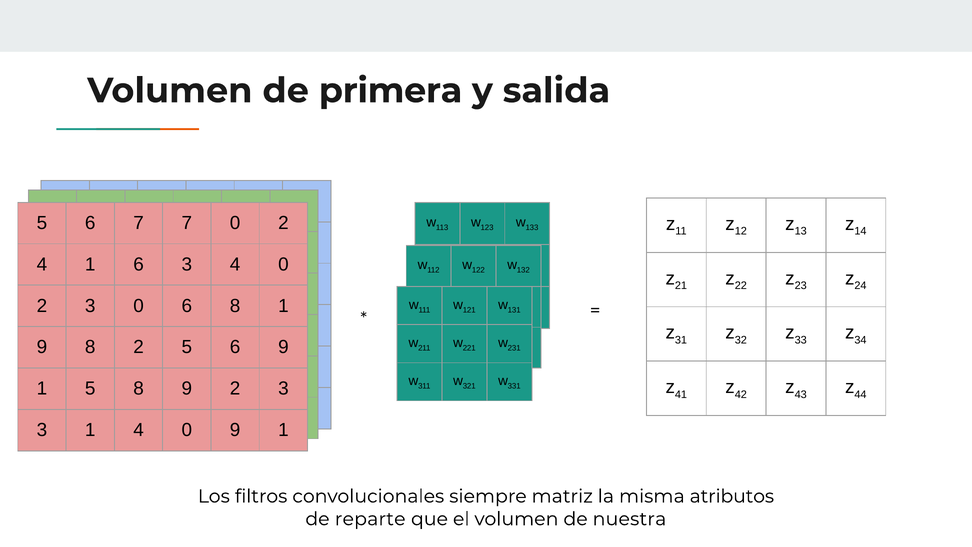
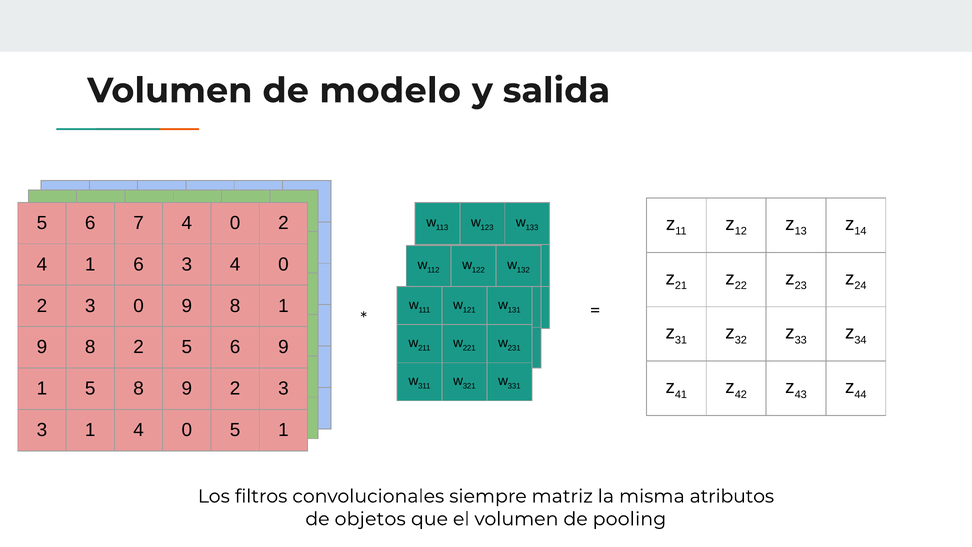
primera: primera -> modelo (390, 91)
7 7: 7 -> 4 (187, 223)
0 6: 6 -> 9 (187, 306)
0 9: 9 -> 5 (235, 430)
reparte: reparte -> objetos (370, 519)
nuestra: nuestra -> pooling (629, 519)
